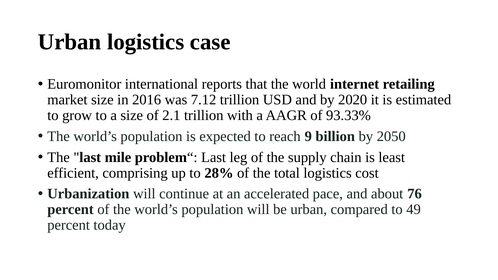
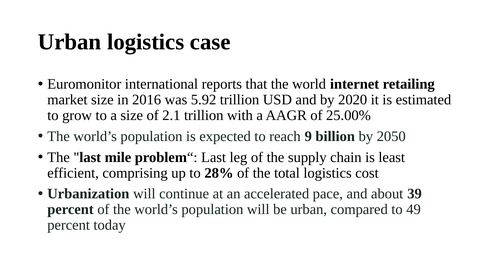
7.12: 7.12 -> 5.92 (204, 100)
93.33%: 93.33% -> 25.00% (348, 116)
76: 76 -> 39 (415, 194)
